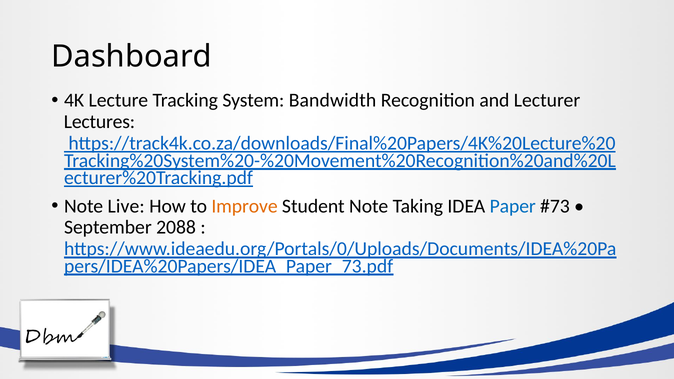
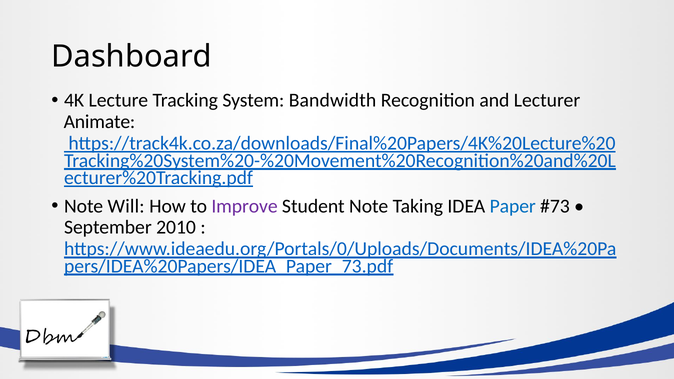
Lectures: Lectures -> Animate (99, 122)
Live: Live -> Will (126, 206)
Improve colour: orange -> purple (245, 206)
2088: 2088 -> 2010 (176, 227)
